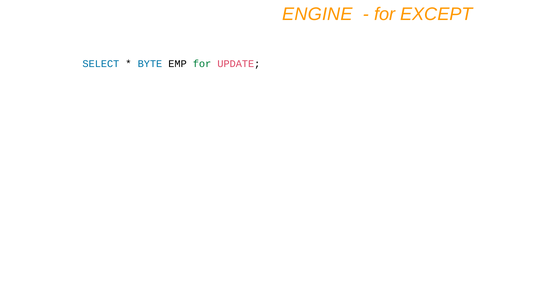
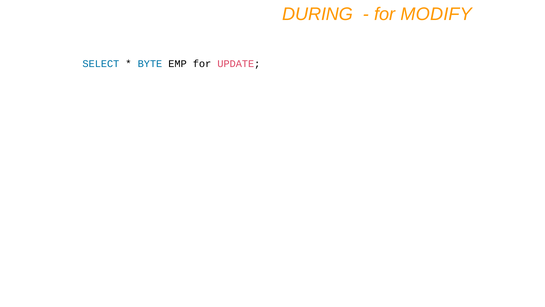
ENGINE: ENGINE -> DURING (318, 14)
EXCEPT: EXCEPT -> MODIFY (436, 14)
for colour: green -> black (202, 64)
